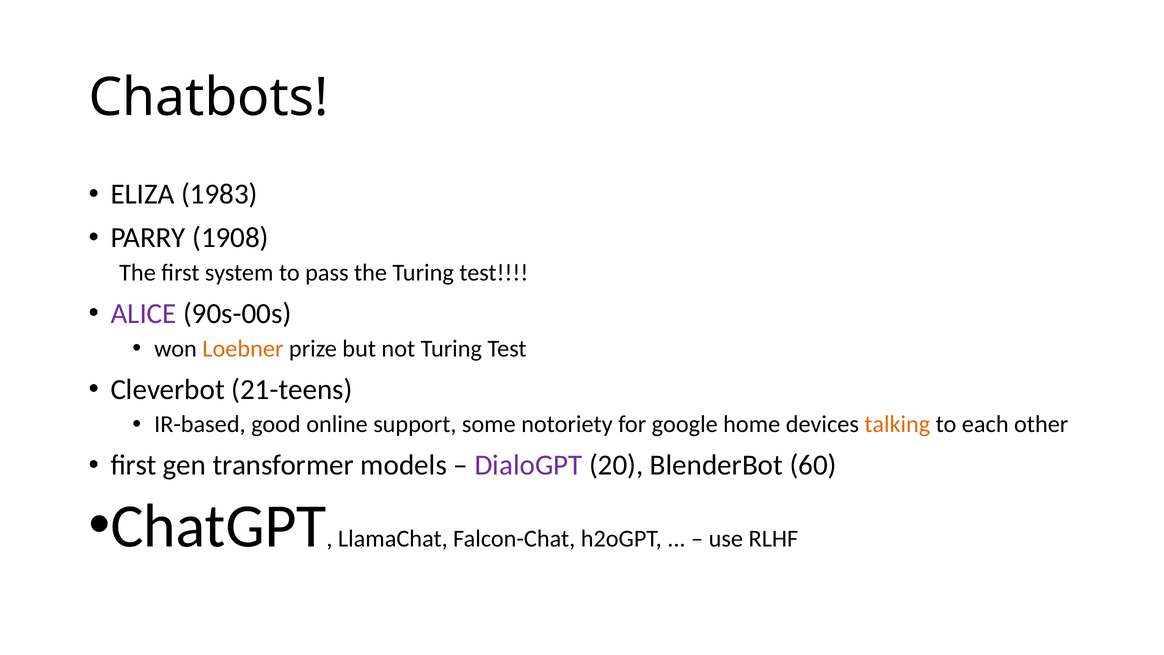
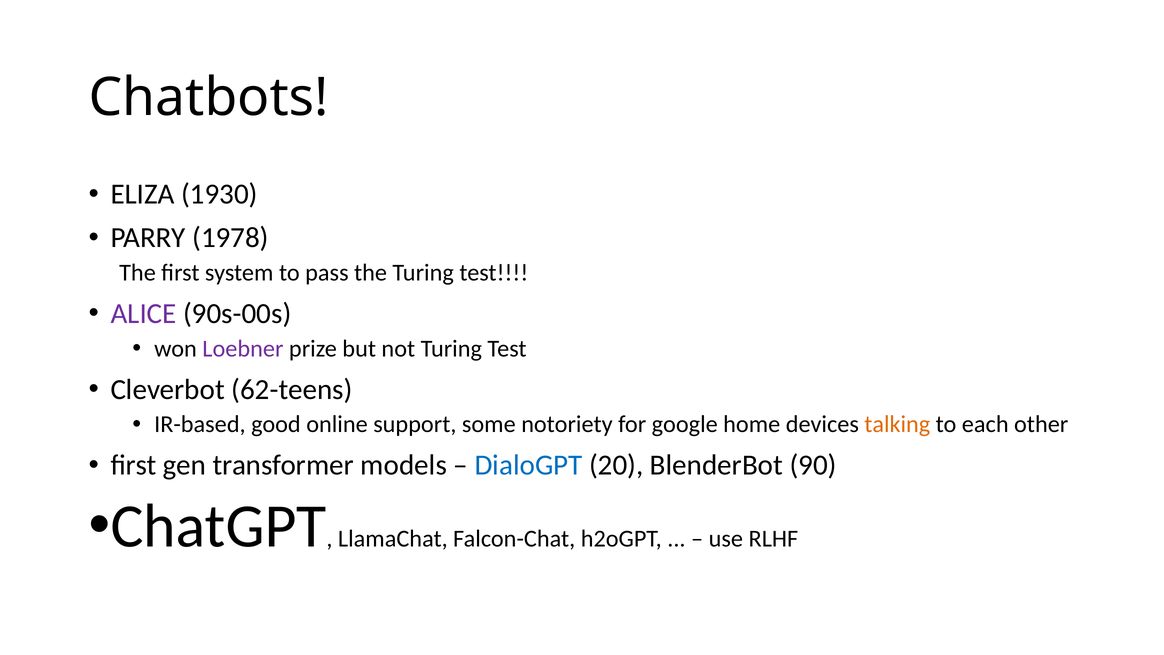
1983: 1983 -> 1930 (219, 194)
1908: 1908 -> 1978 (230, 238)
Loebner colour: orange -> purple (243, 348)
21-teens: 21-teens -> 62-teens (292, 389)
DialoGPT colour: purple -> blue (529, 465)
60: 60 -> 90 (813, 465)
